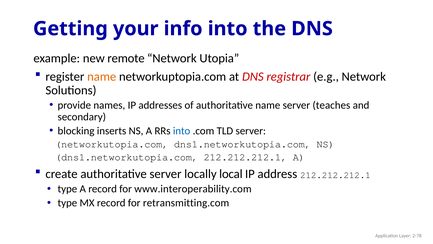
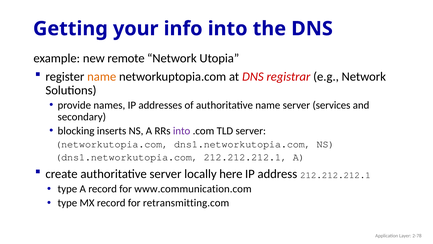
teaches: teaches -> services (331, 105)
into colour: blue -> purple (182, 131)
local: local -> here (231, 174)
www.interoperability.com: www.interoperability.com -> www.communication.com (193, 189)
